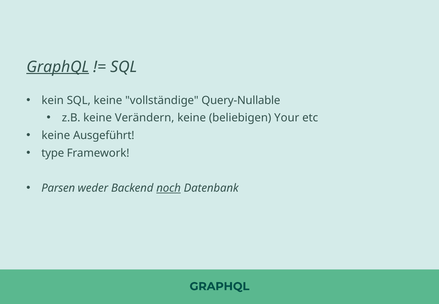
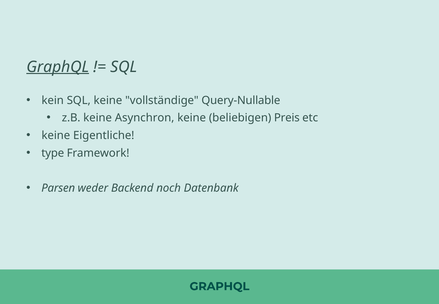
Verändern: Verändern -> Asynchron (145, 118)
Your: Your -> Preis (287, 118)
Ausgeführt: Ausgeführt -> Eigentliche (104, 135)
noch underline: present -> none (169, 188)
